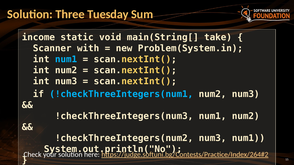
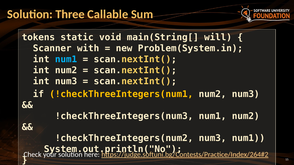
Tuesday: Tuesday -> Callable (108, 14)
income: income -> tokens (38, 37)
take: take -> will (218, 37)
!checkThreeIntegers(num1 colour: light blue -> yellow (121, 94)
